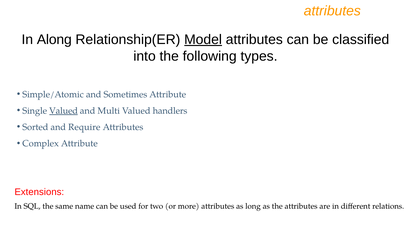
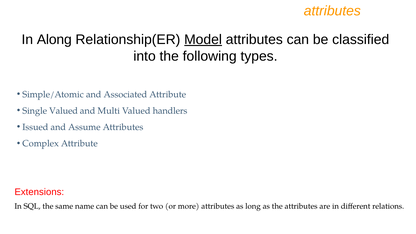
Sometimes: Sometimes -> Associated (125, 94)
Valued underline: present -> none (64, 111)
Sorted: Sorted -> Issued (35, 127)
Require: Require -> Assume (84, 127)
